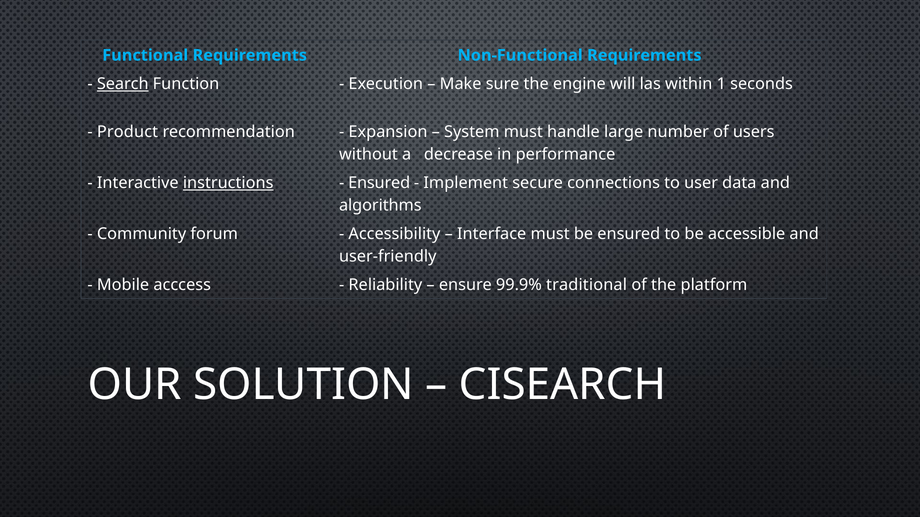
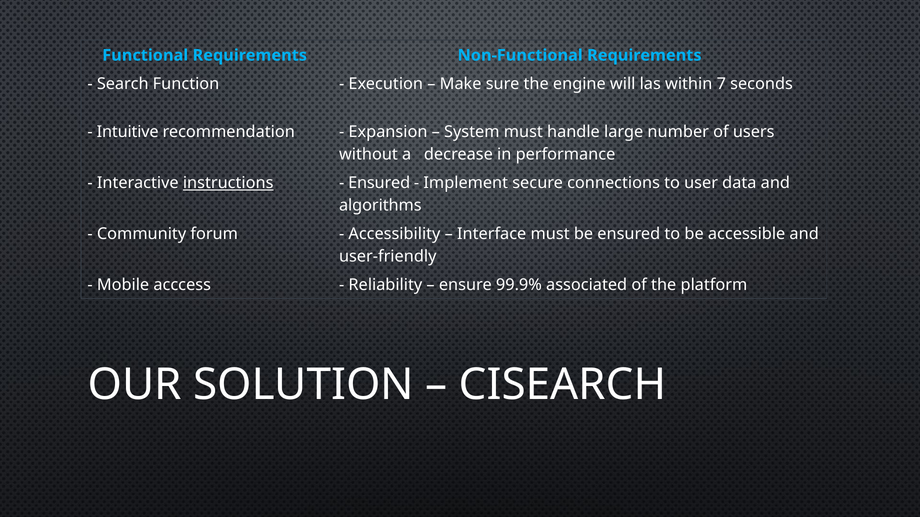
Search underline: present -> none (123, 84)
1: 1 -> 7 (721, 84)
Product: Product -> Intuitive (128, 132)
traditional: traditional -> associated (587, 285)
